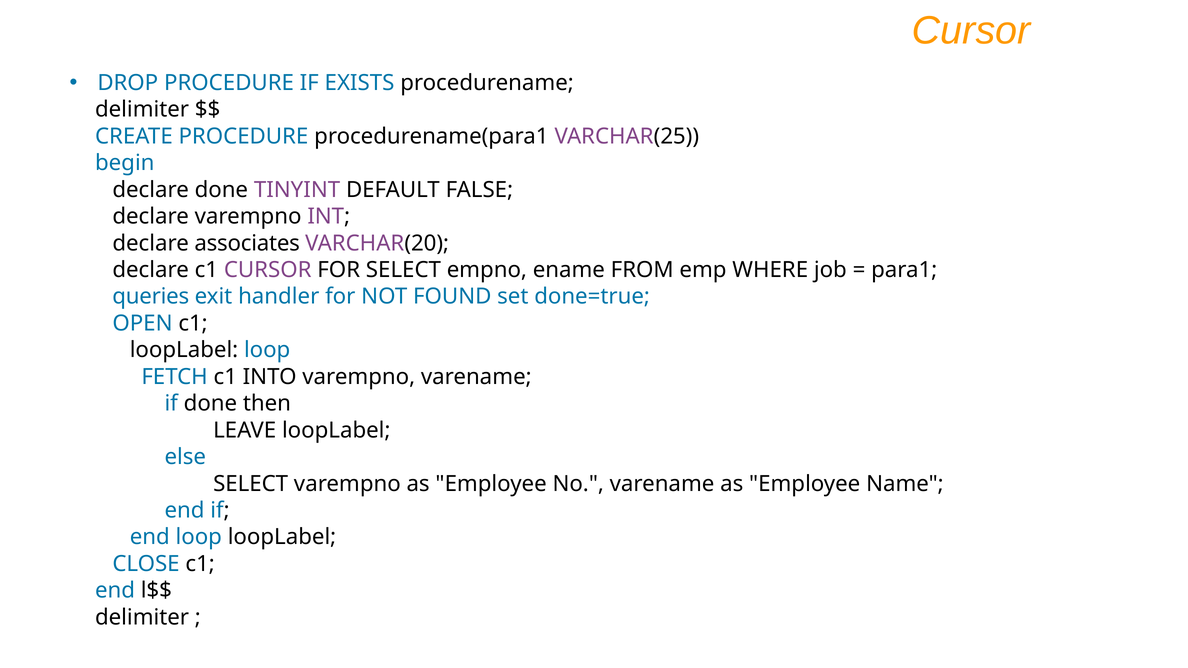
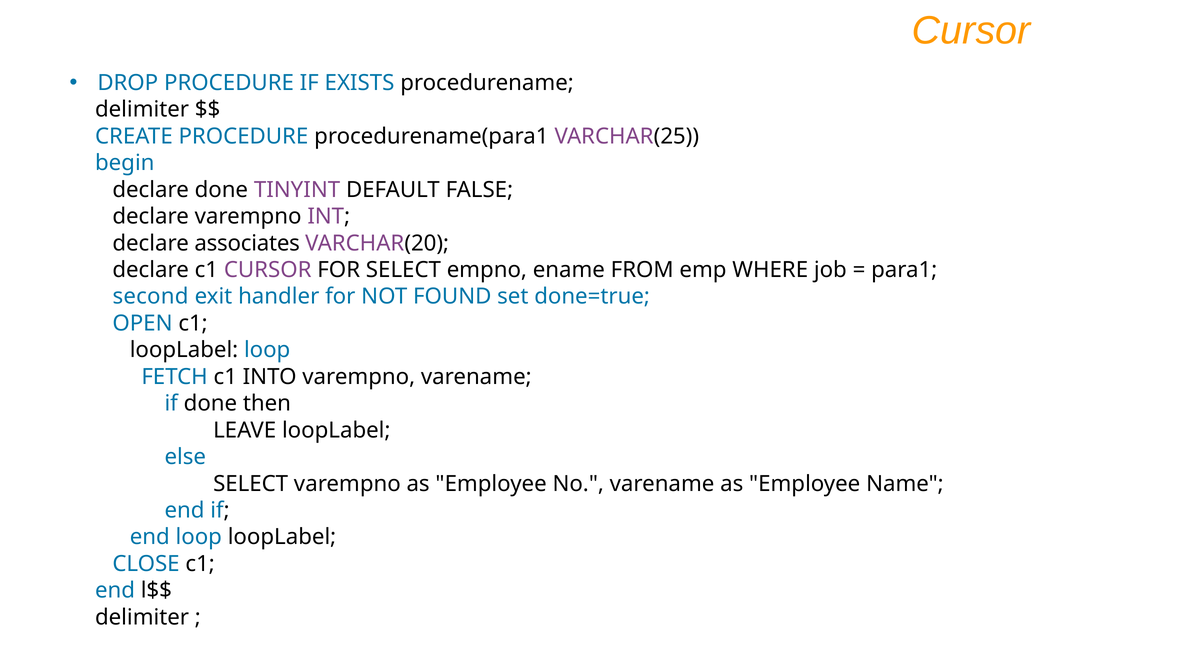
queries: queries -> second (151, 297)
